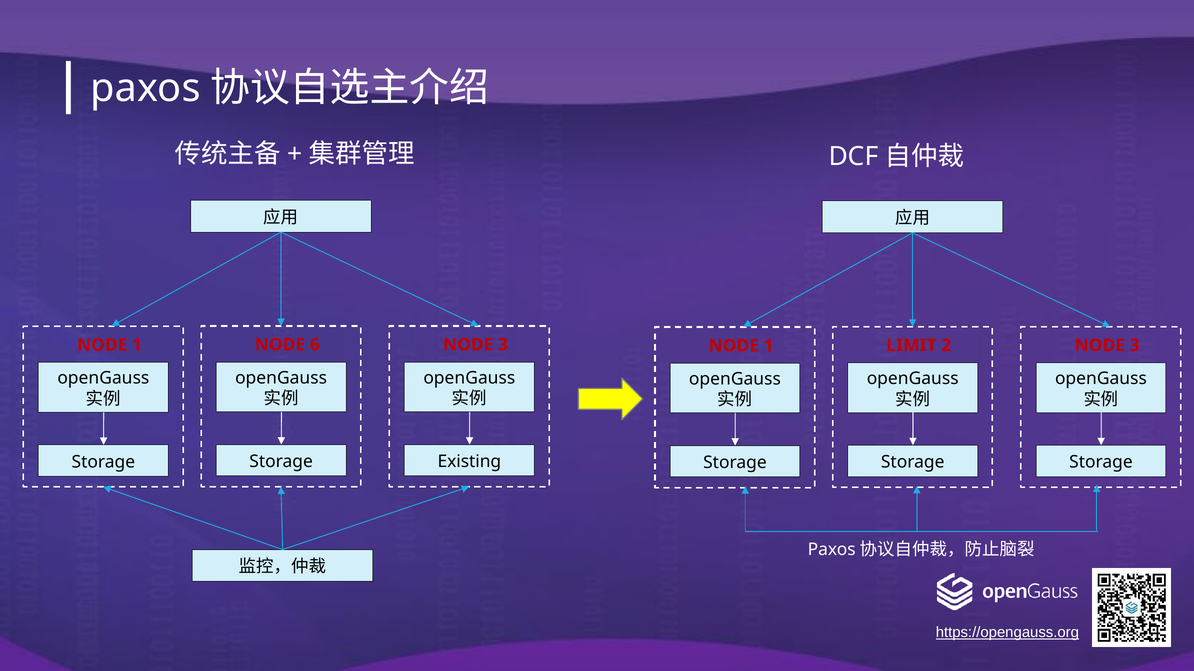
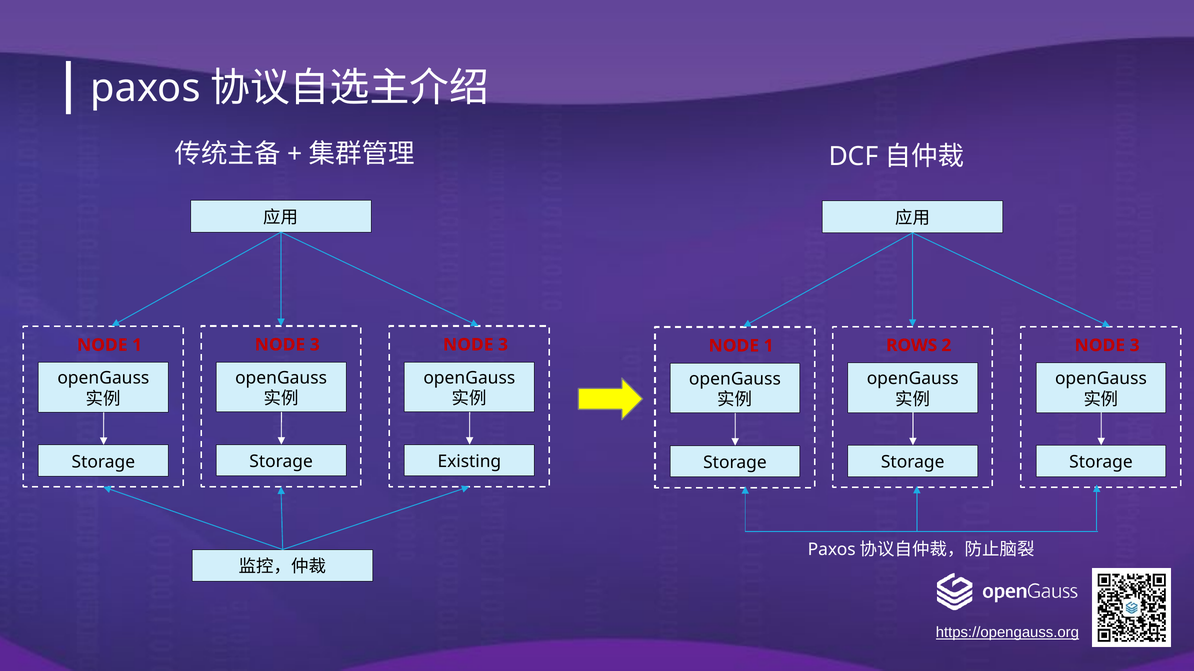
6: 6 -> 3 (315, 345)
LIMIT: LIMIT -> ROWS (912, 346)
